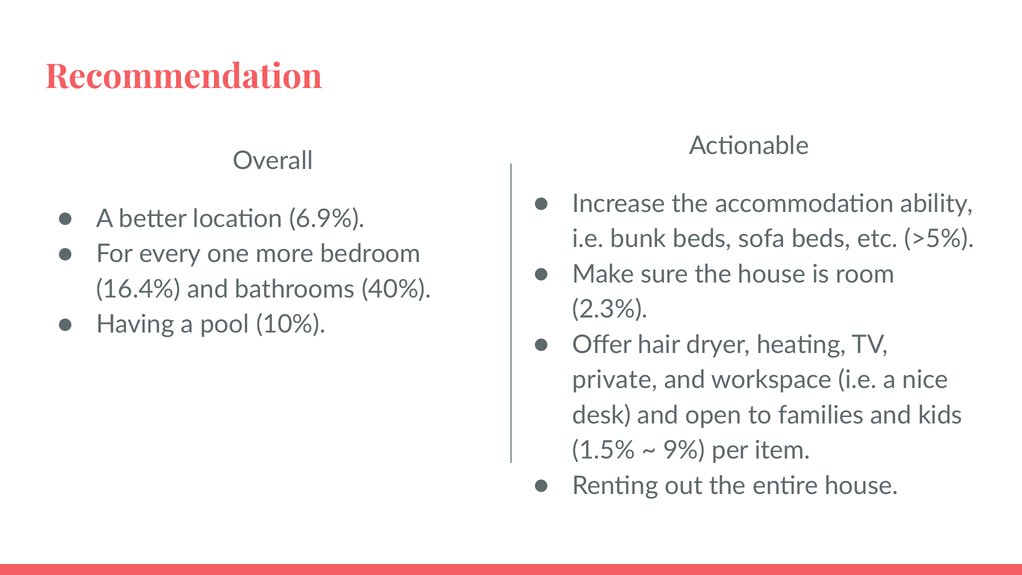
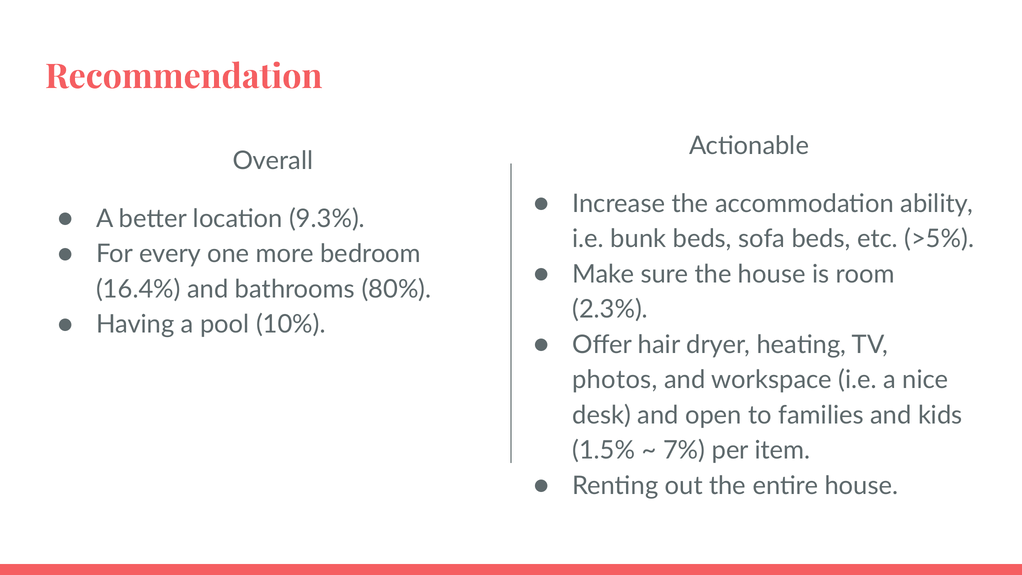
6.9%: 6.9% -> 9.3% (327, 219)
40%: 40% -> 80% (396, 289)
private: private -> photos (615, 380)
9%: 9% -> 7% (684, 450)
